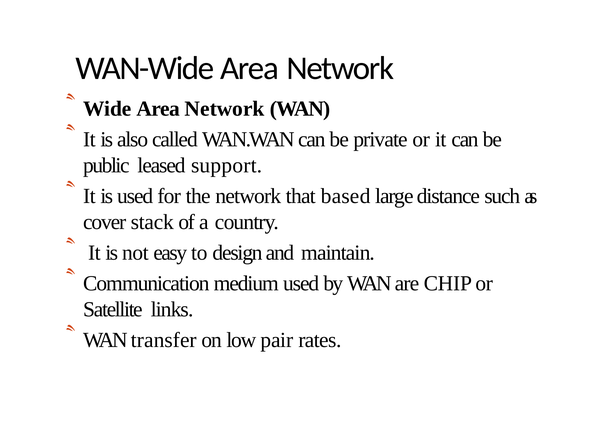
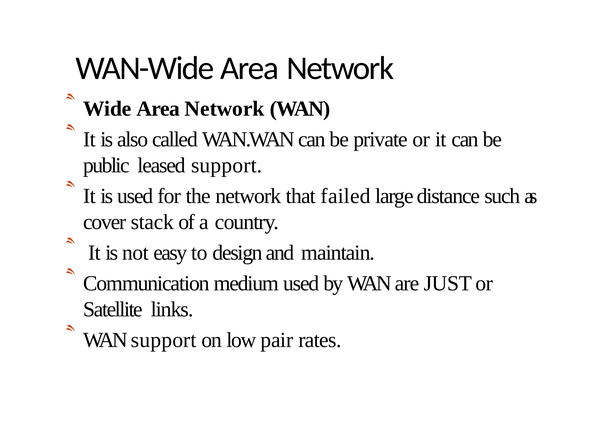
based: based -> failed (346, 196)
CHIP: CHIP -> JUST (448, 283)
WAN transfer: transfer -> support (164, 340)
